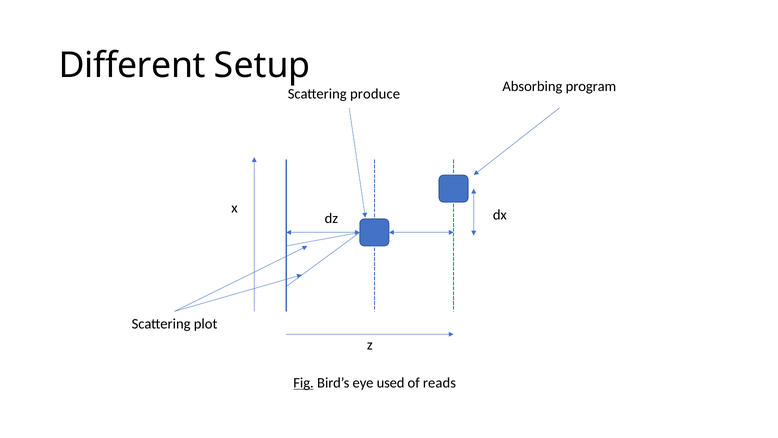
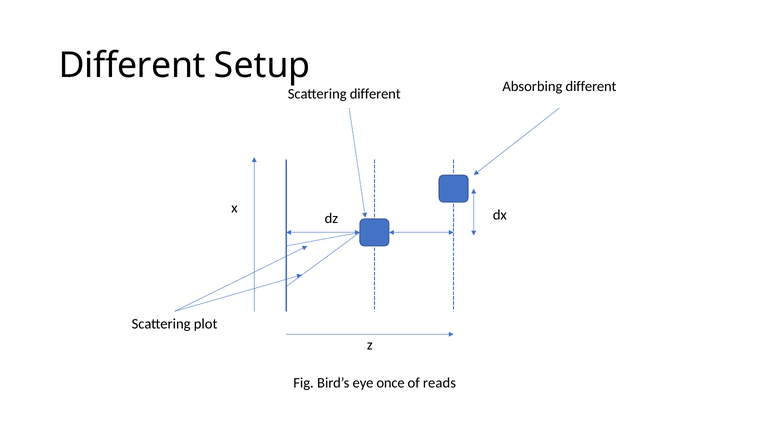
Absorbing program: program -> different (591, 86)
Scattering produce: produce -> different (375, 94)
Fig underline: present -> none (304, 383)
used: used -> once (391, 383)
